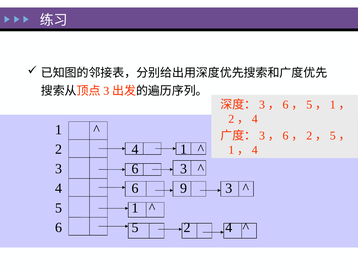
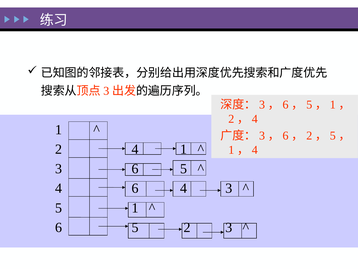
3 6 3: 3 -> 5 (184, 169)
6 9: 9 -> 4 (184, 188)
5 2 4: 4 -> 3 (229, 227)
